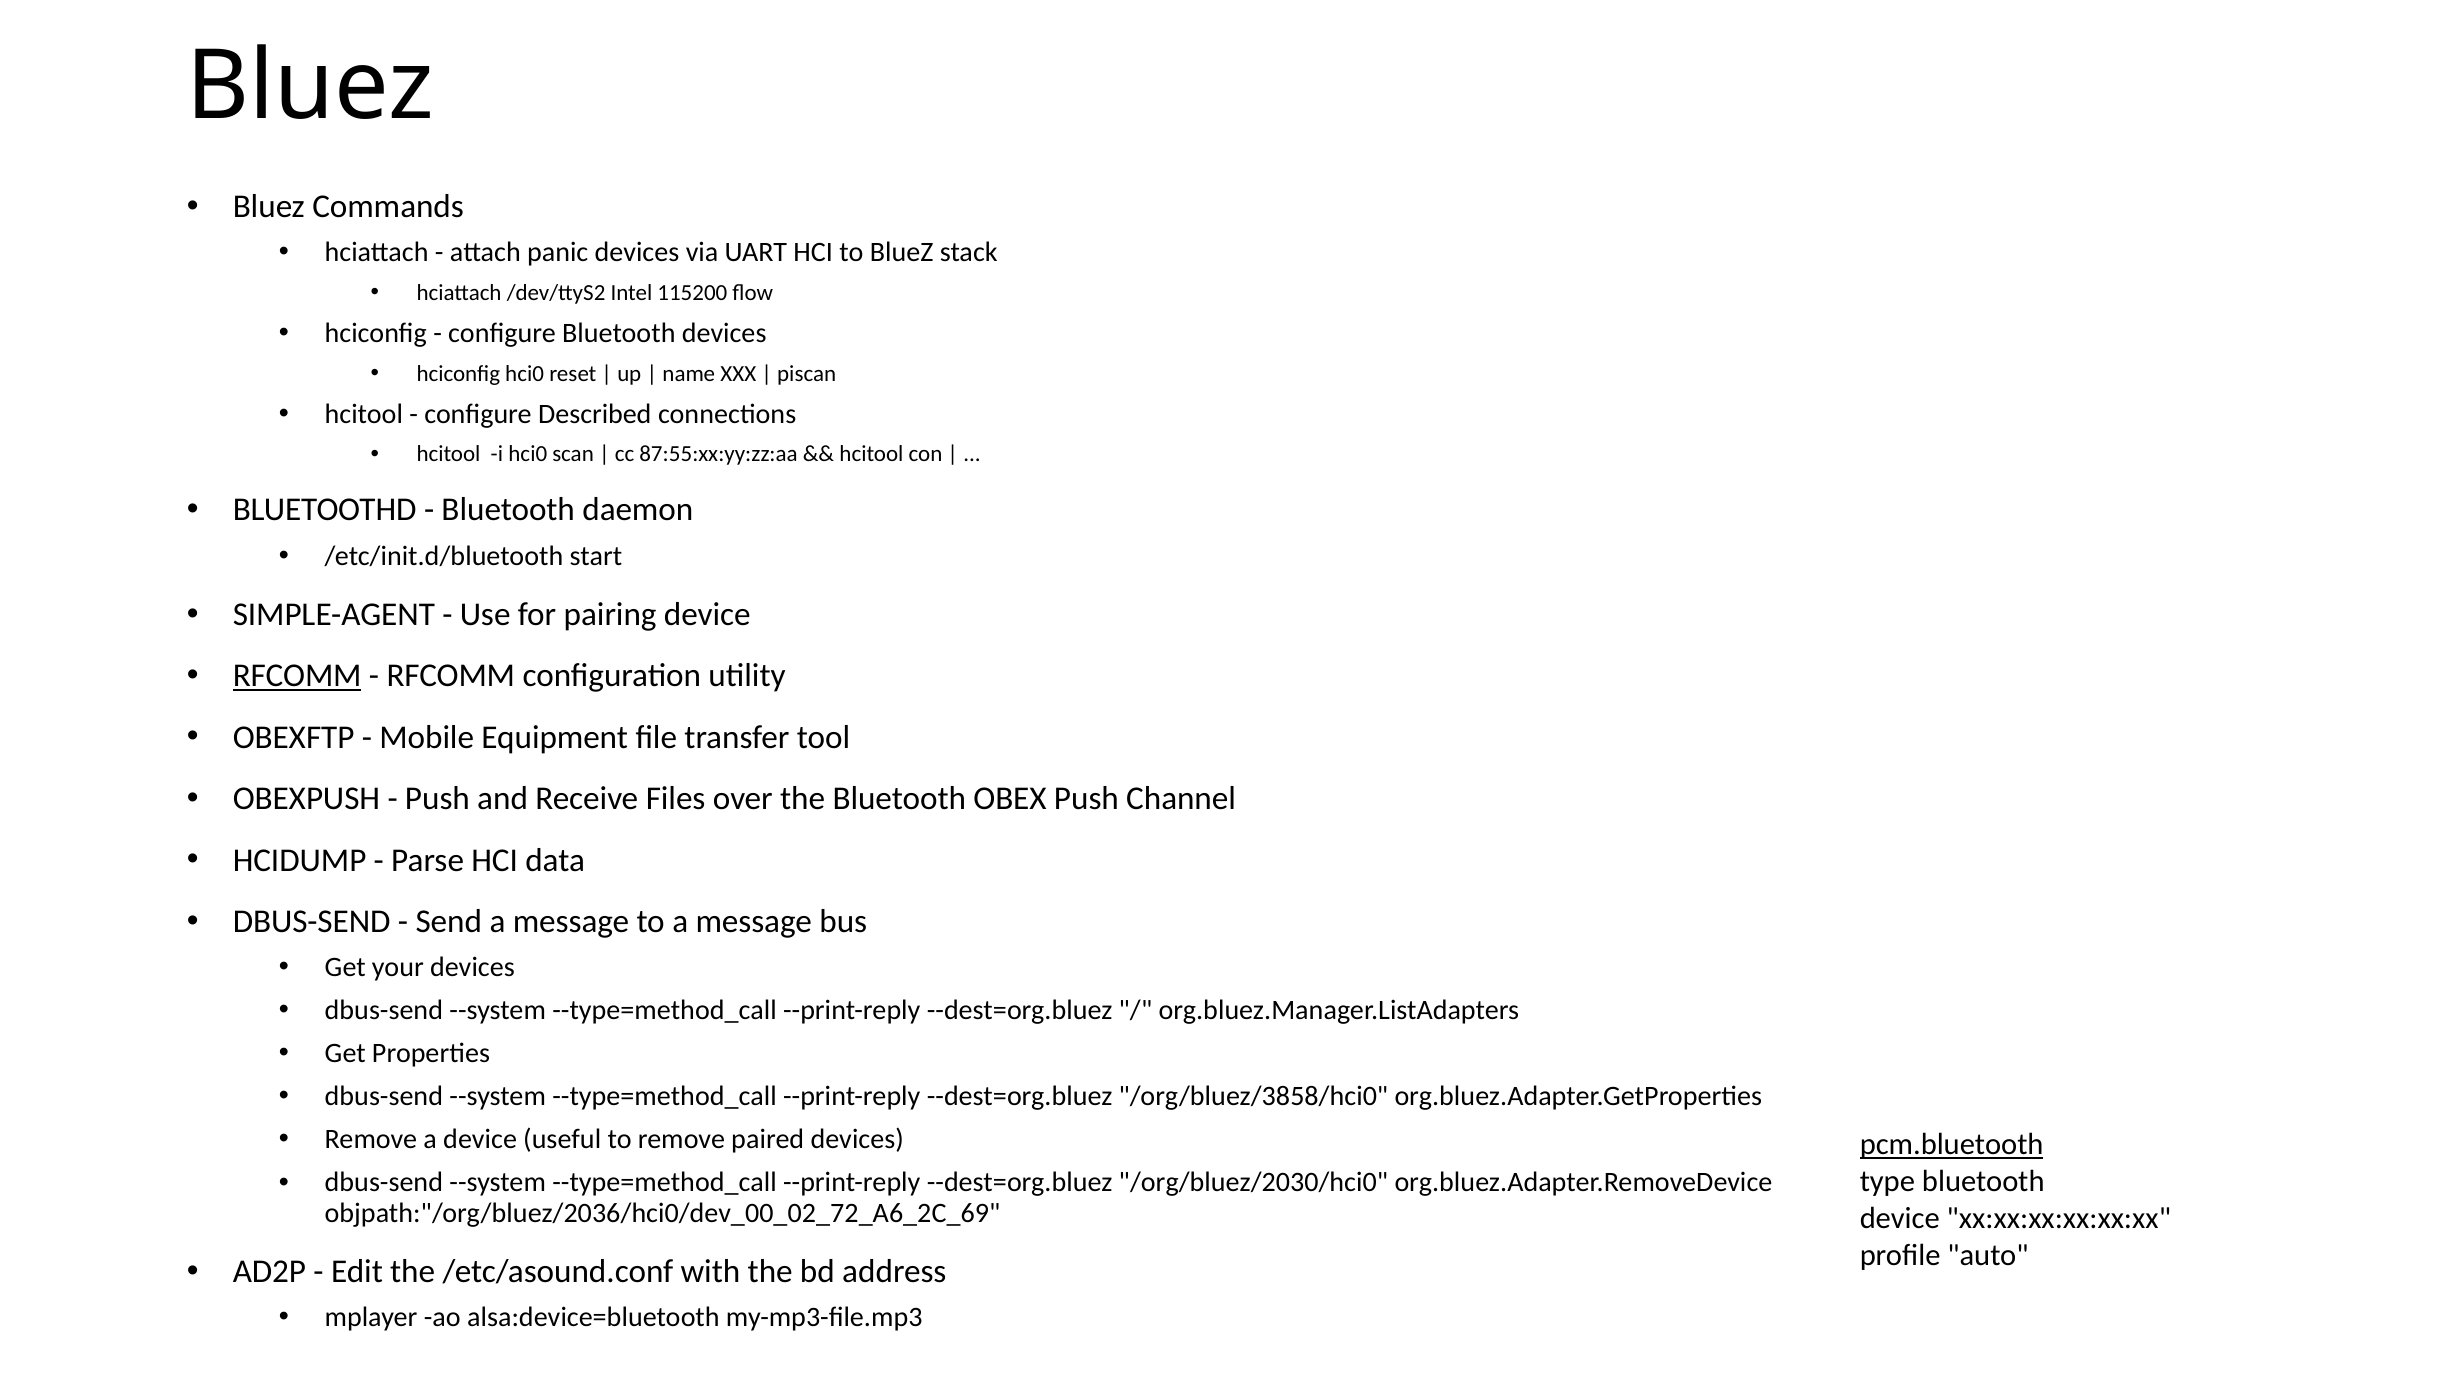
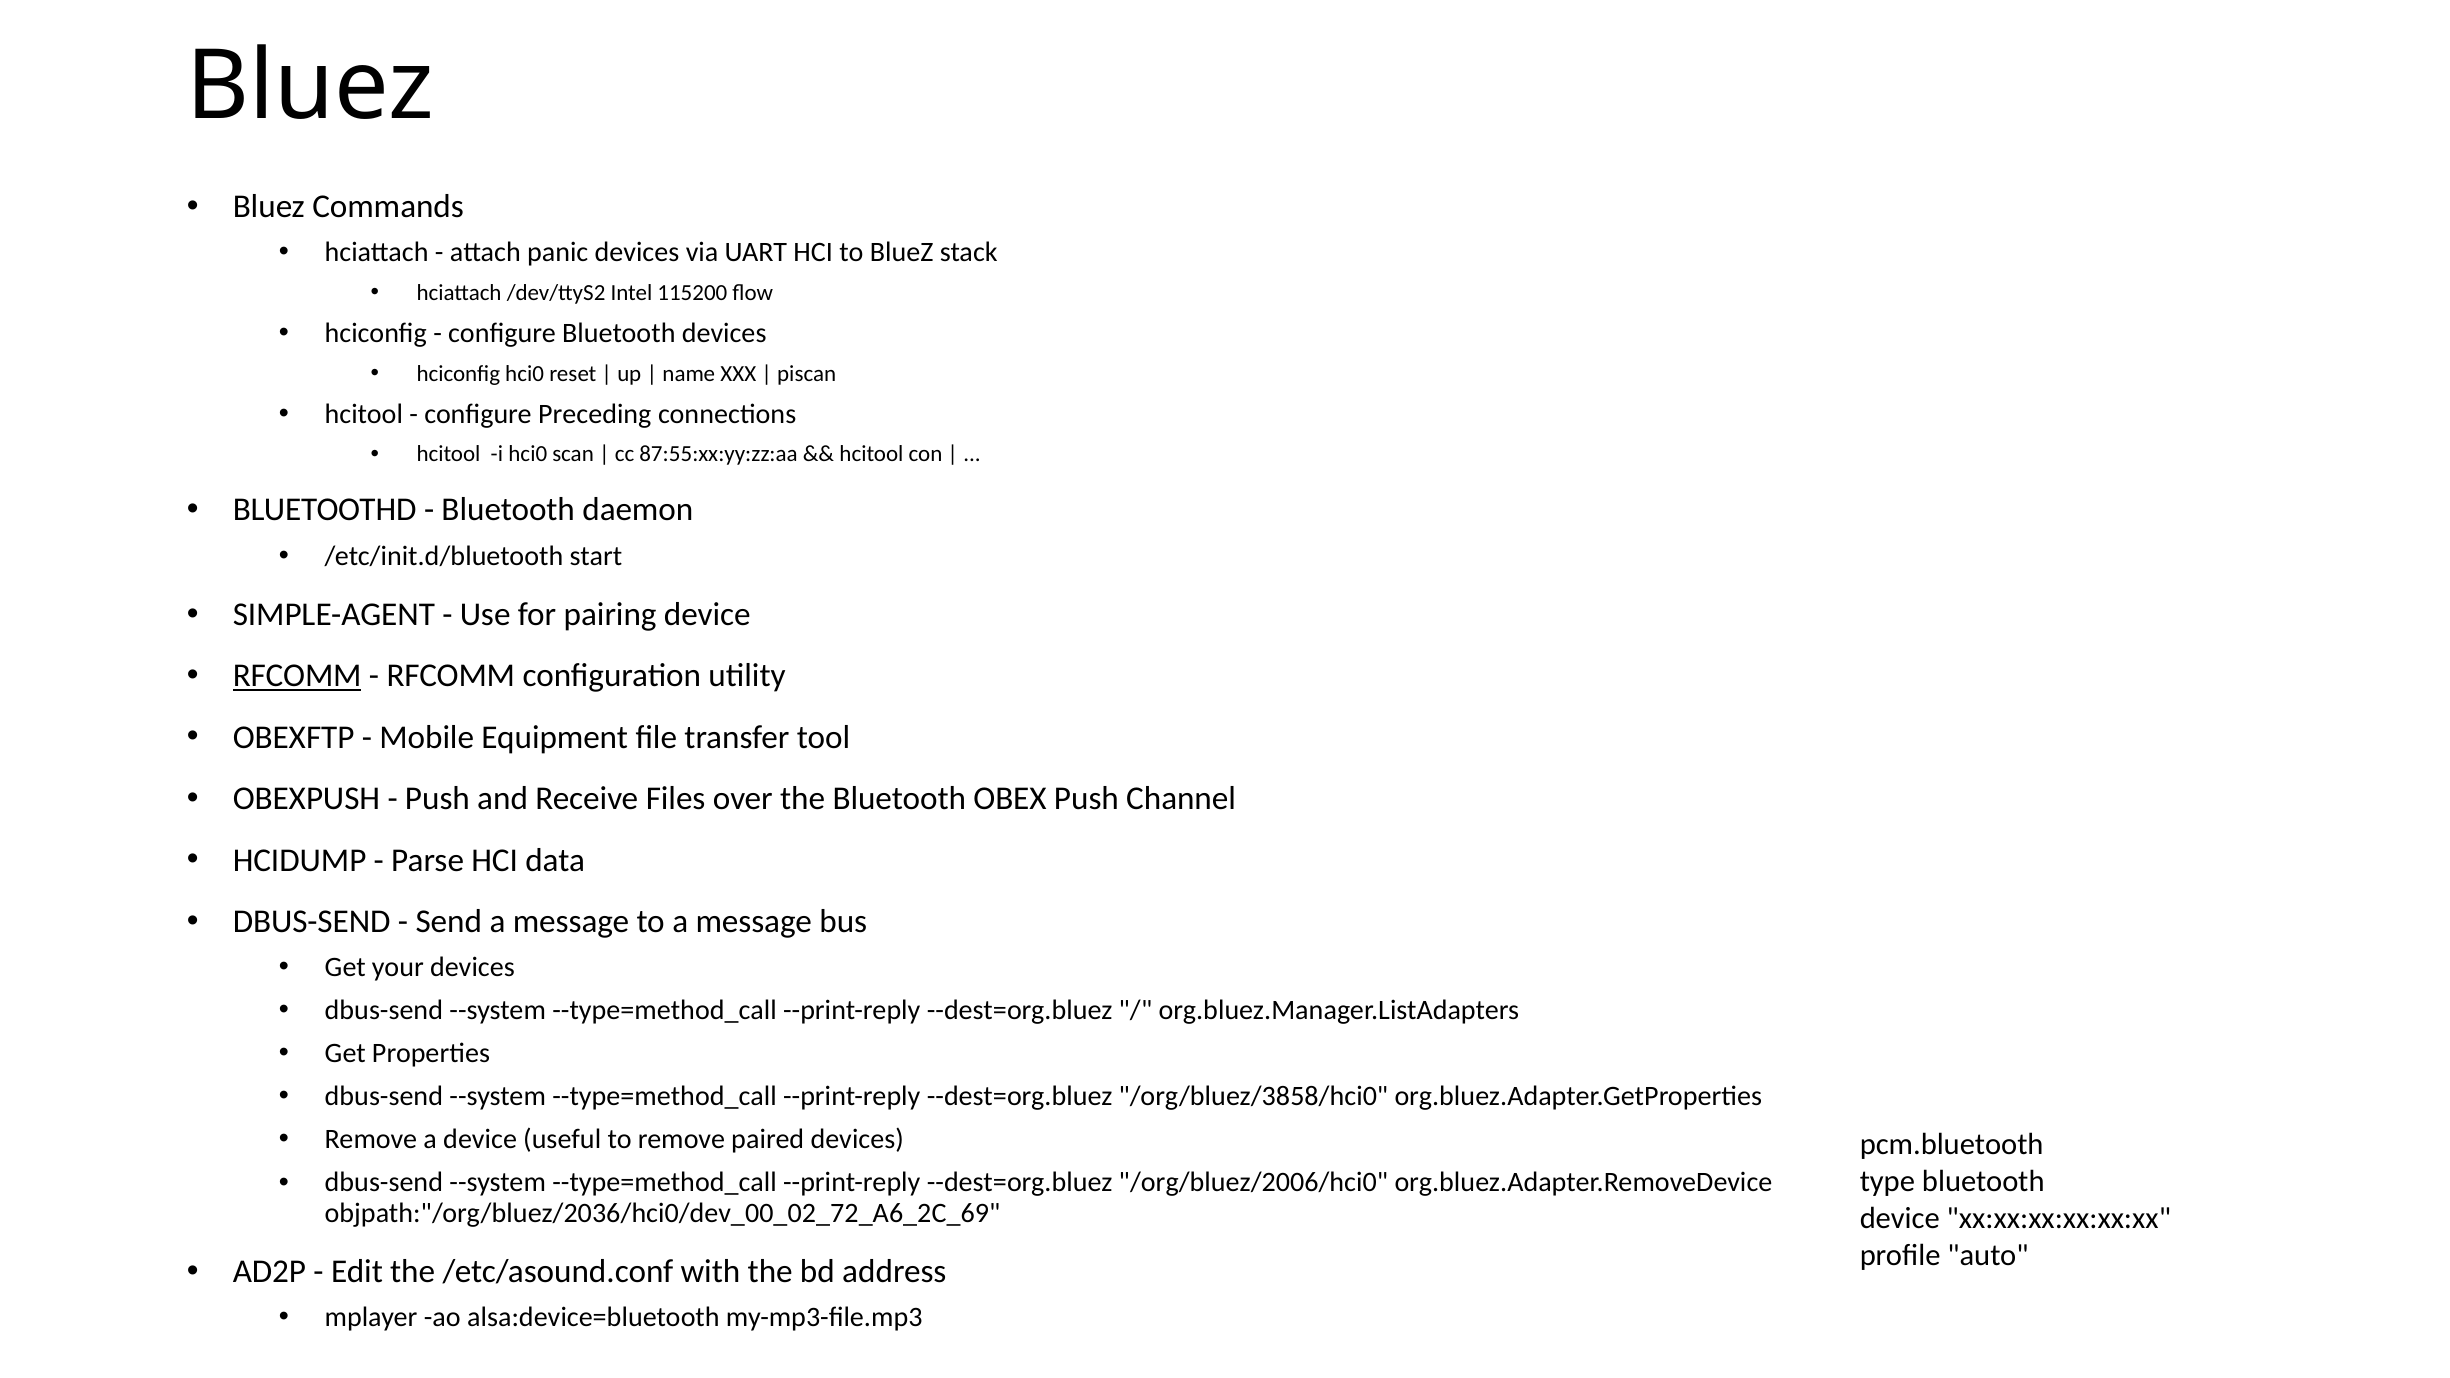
Described: Described -> Preceding (595, 414)
pcm.bluetooth underline: present -> none (1952, 1145)
/org/bluez/2030/hci0: /org/bluez/2030/hci0 -> /org/bluez/2006/hci0 (1253, 1183)
